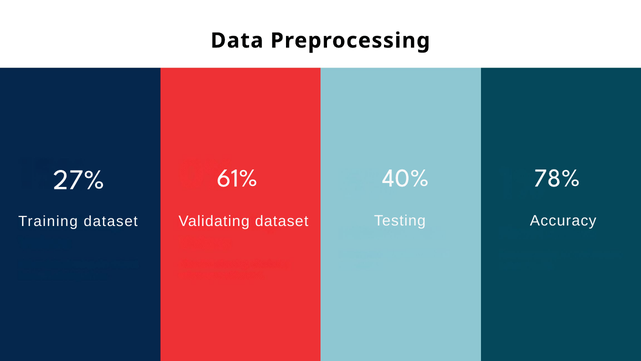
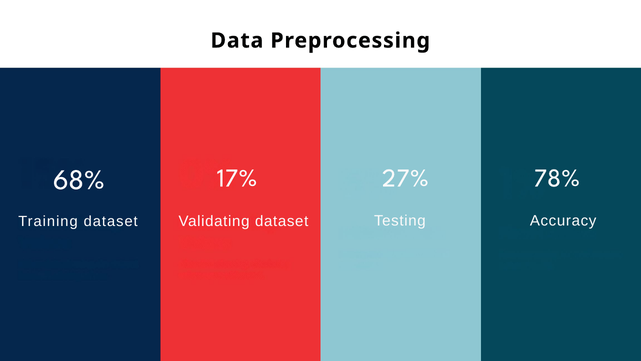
61%: 61% -> 17% (237, 178)
40%: 40% -> 27% (405, 178)
27%: 27% -> 68% (79, 180)
